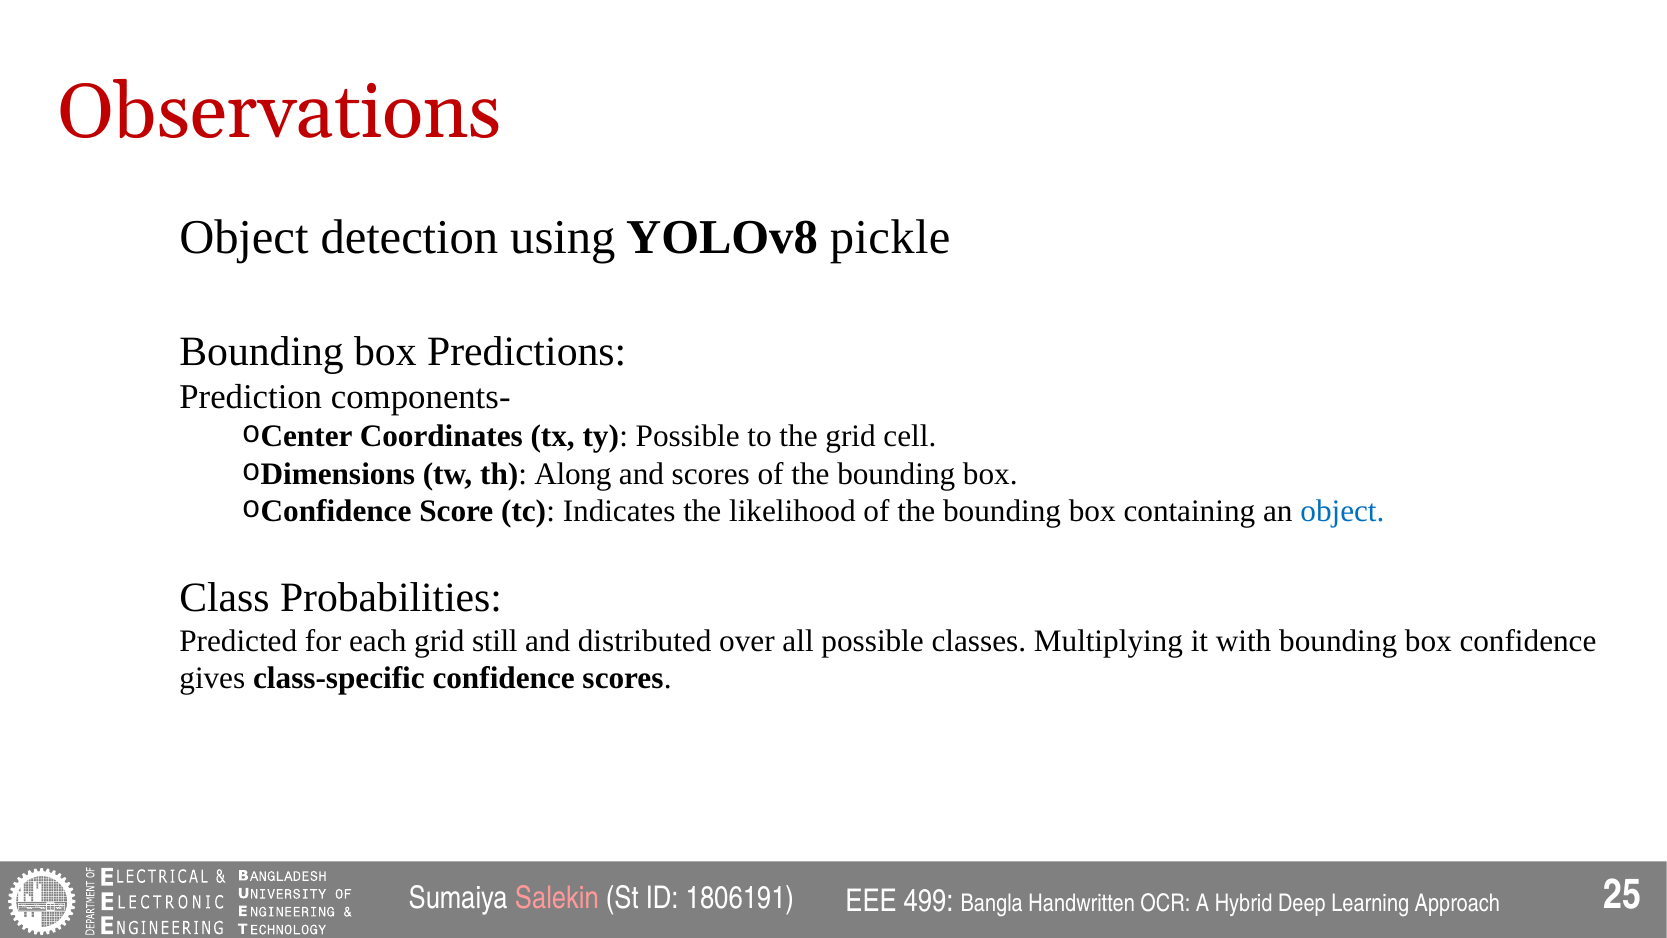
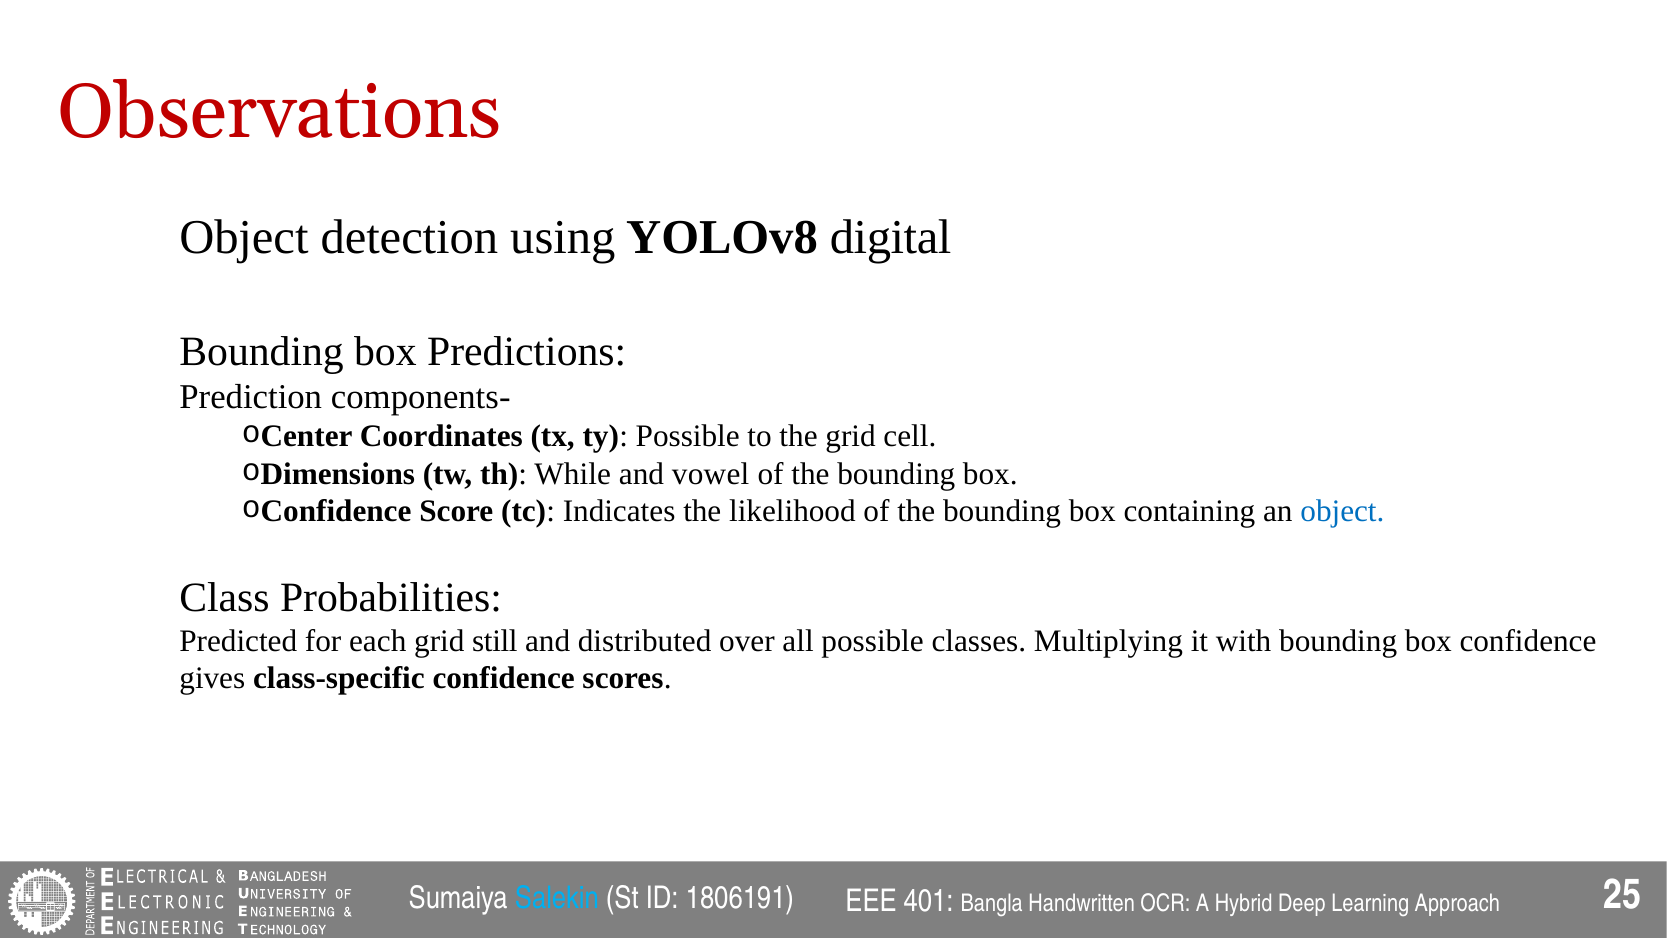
pickle: pickle -> digital (891, 238)
Along: Along -> While (573, 474)
and scores: scores -> vowel (711, 474)
Salekin colour: pink -> light blue (557, 898)
499: 499 -> 401 (929, 901)
